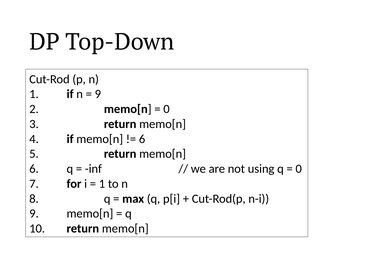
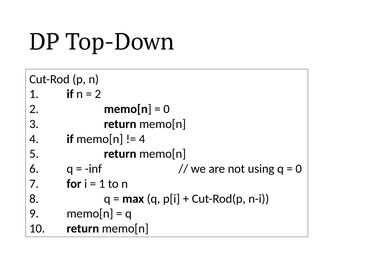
9: 9 -> 2 (98, 94)
6: 6 -> 4 (142, 139)
